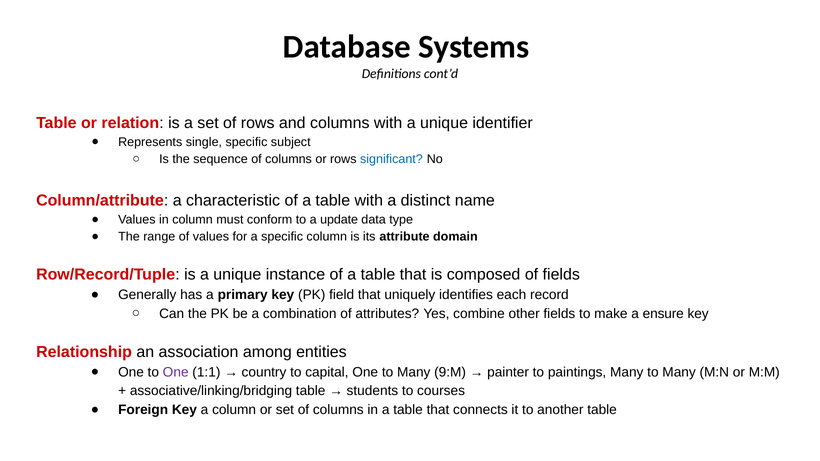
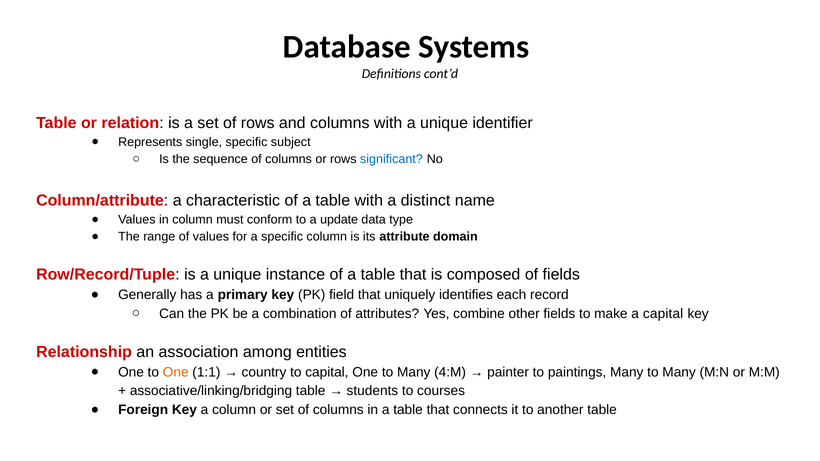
a ensure: ensure -> capital (663, 314)
One colour: purple -> orange (176, 372)
9:M: 9:M -> 4:M (450, 372)
